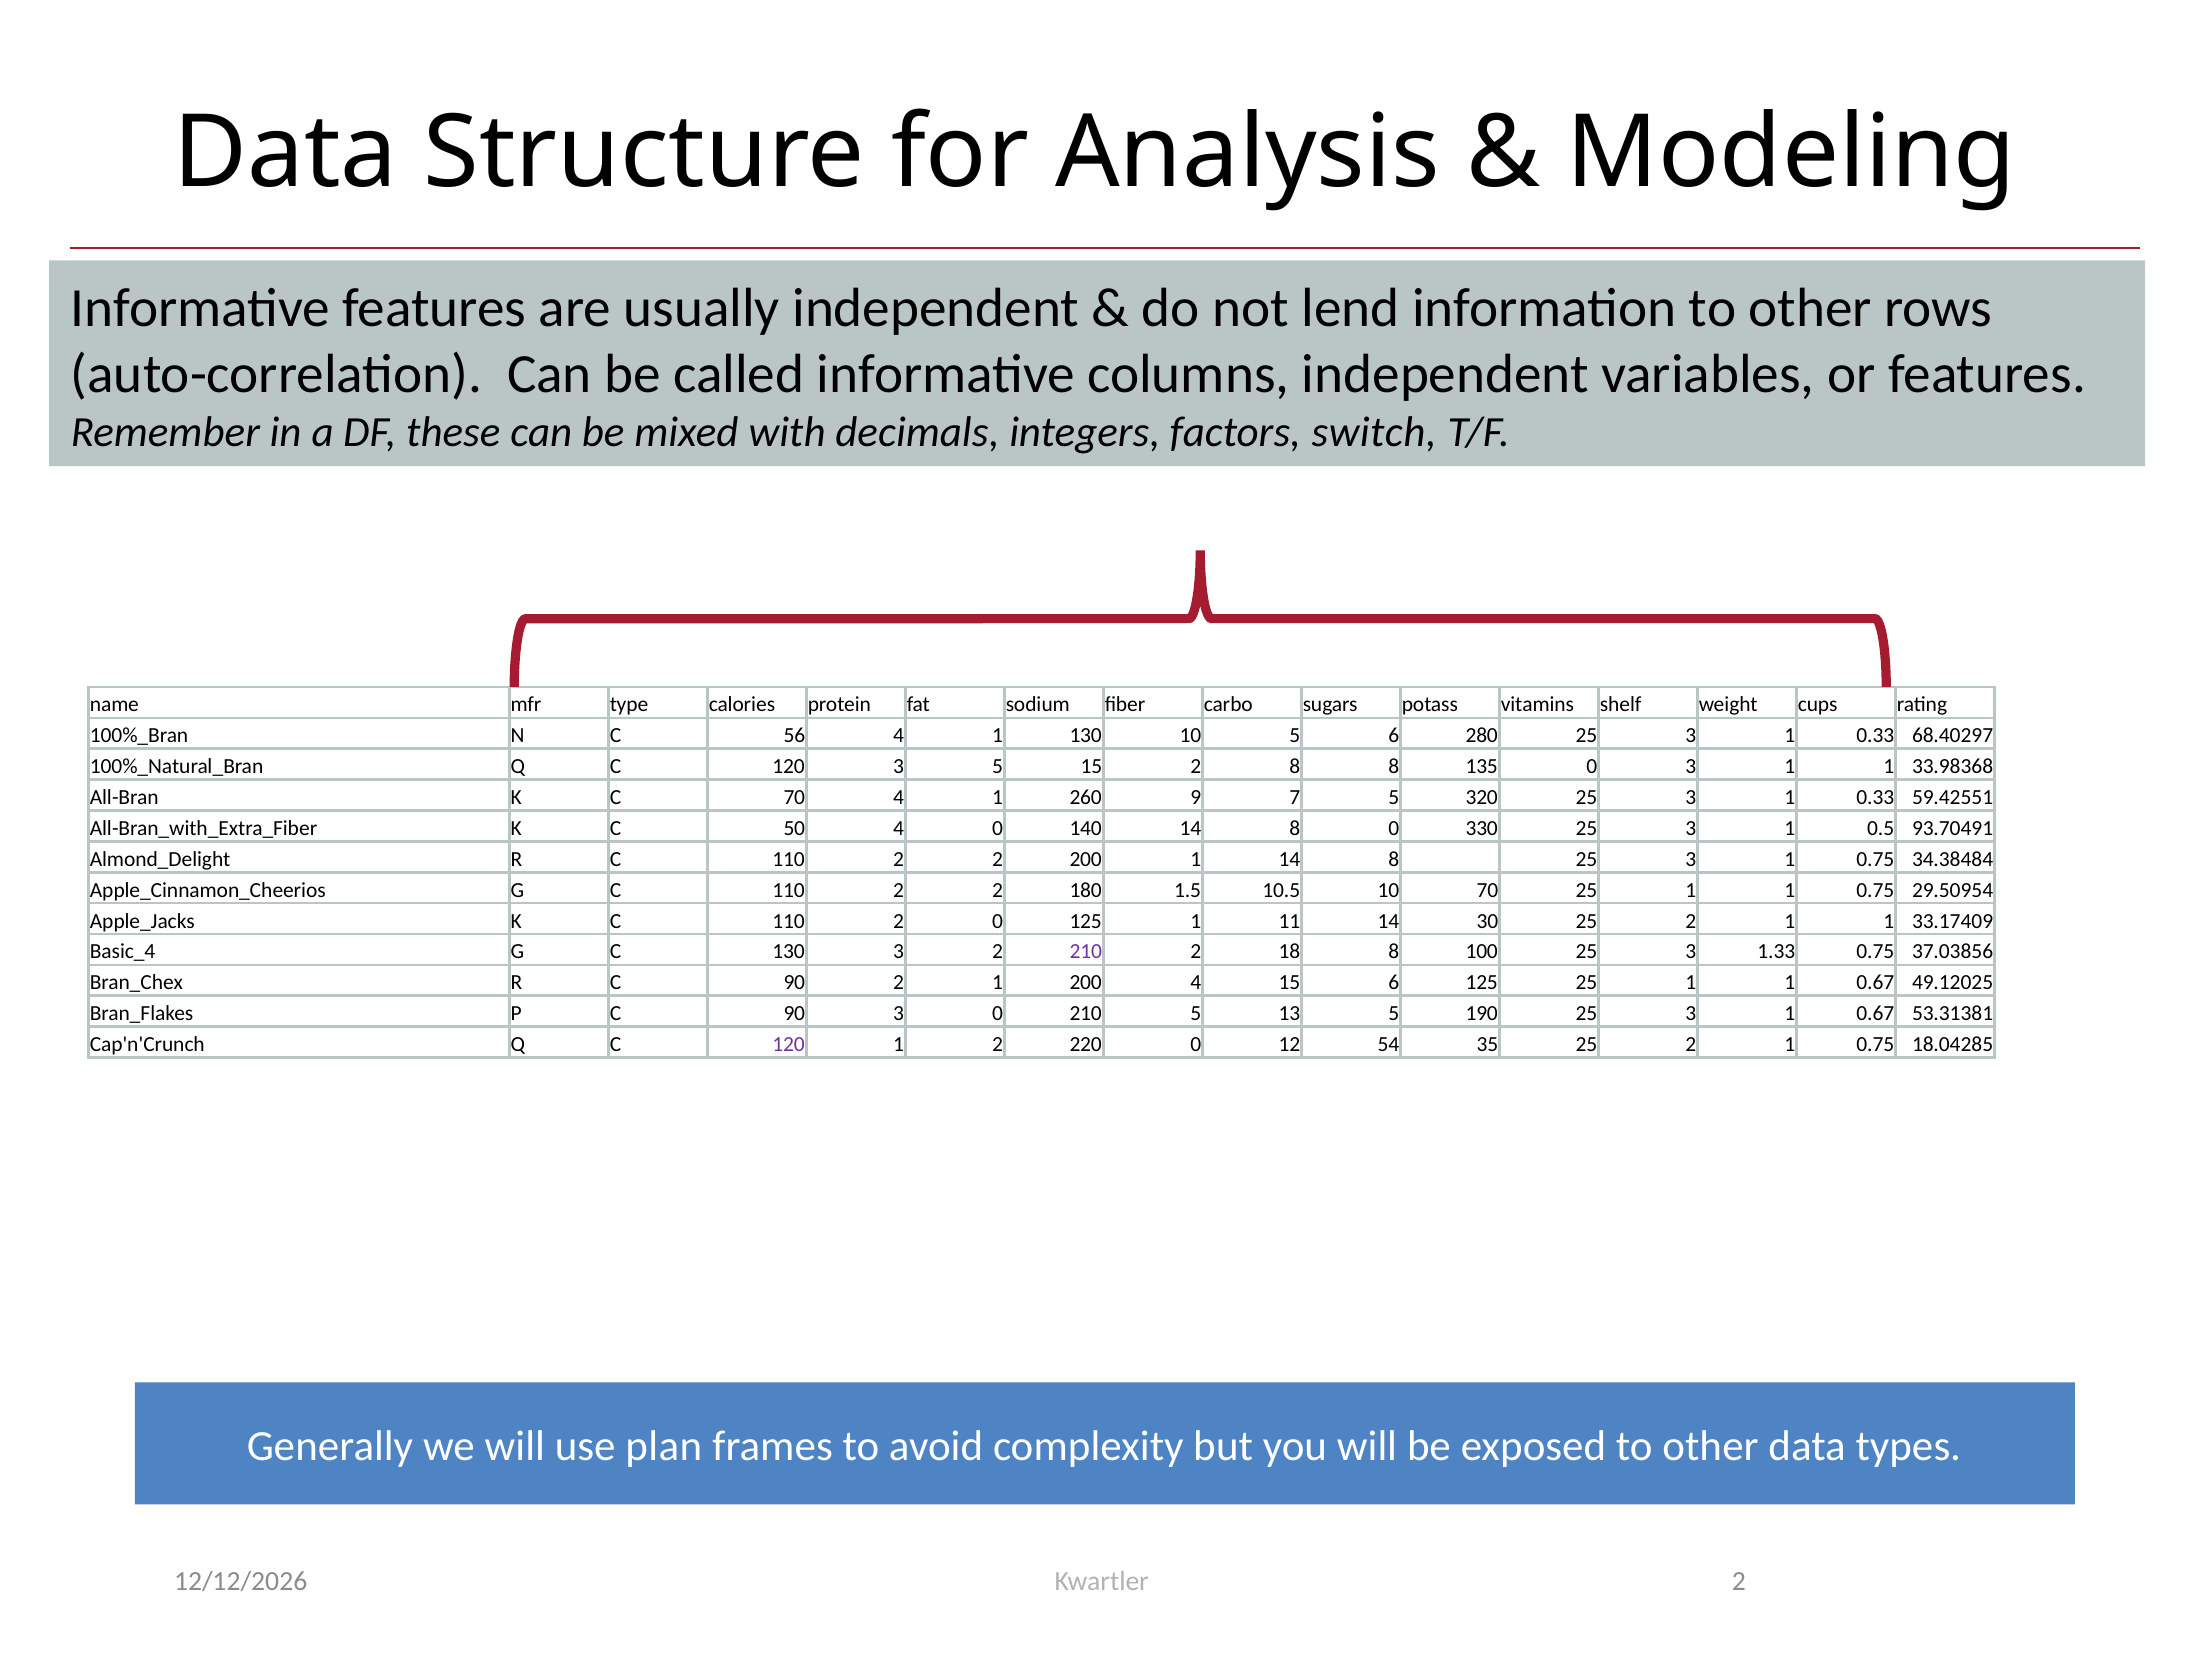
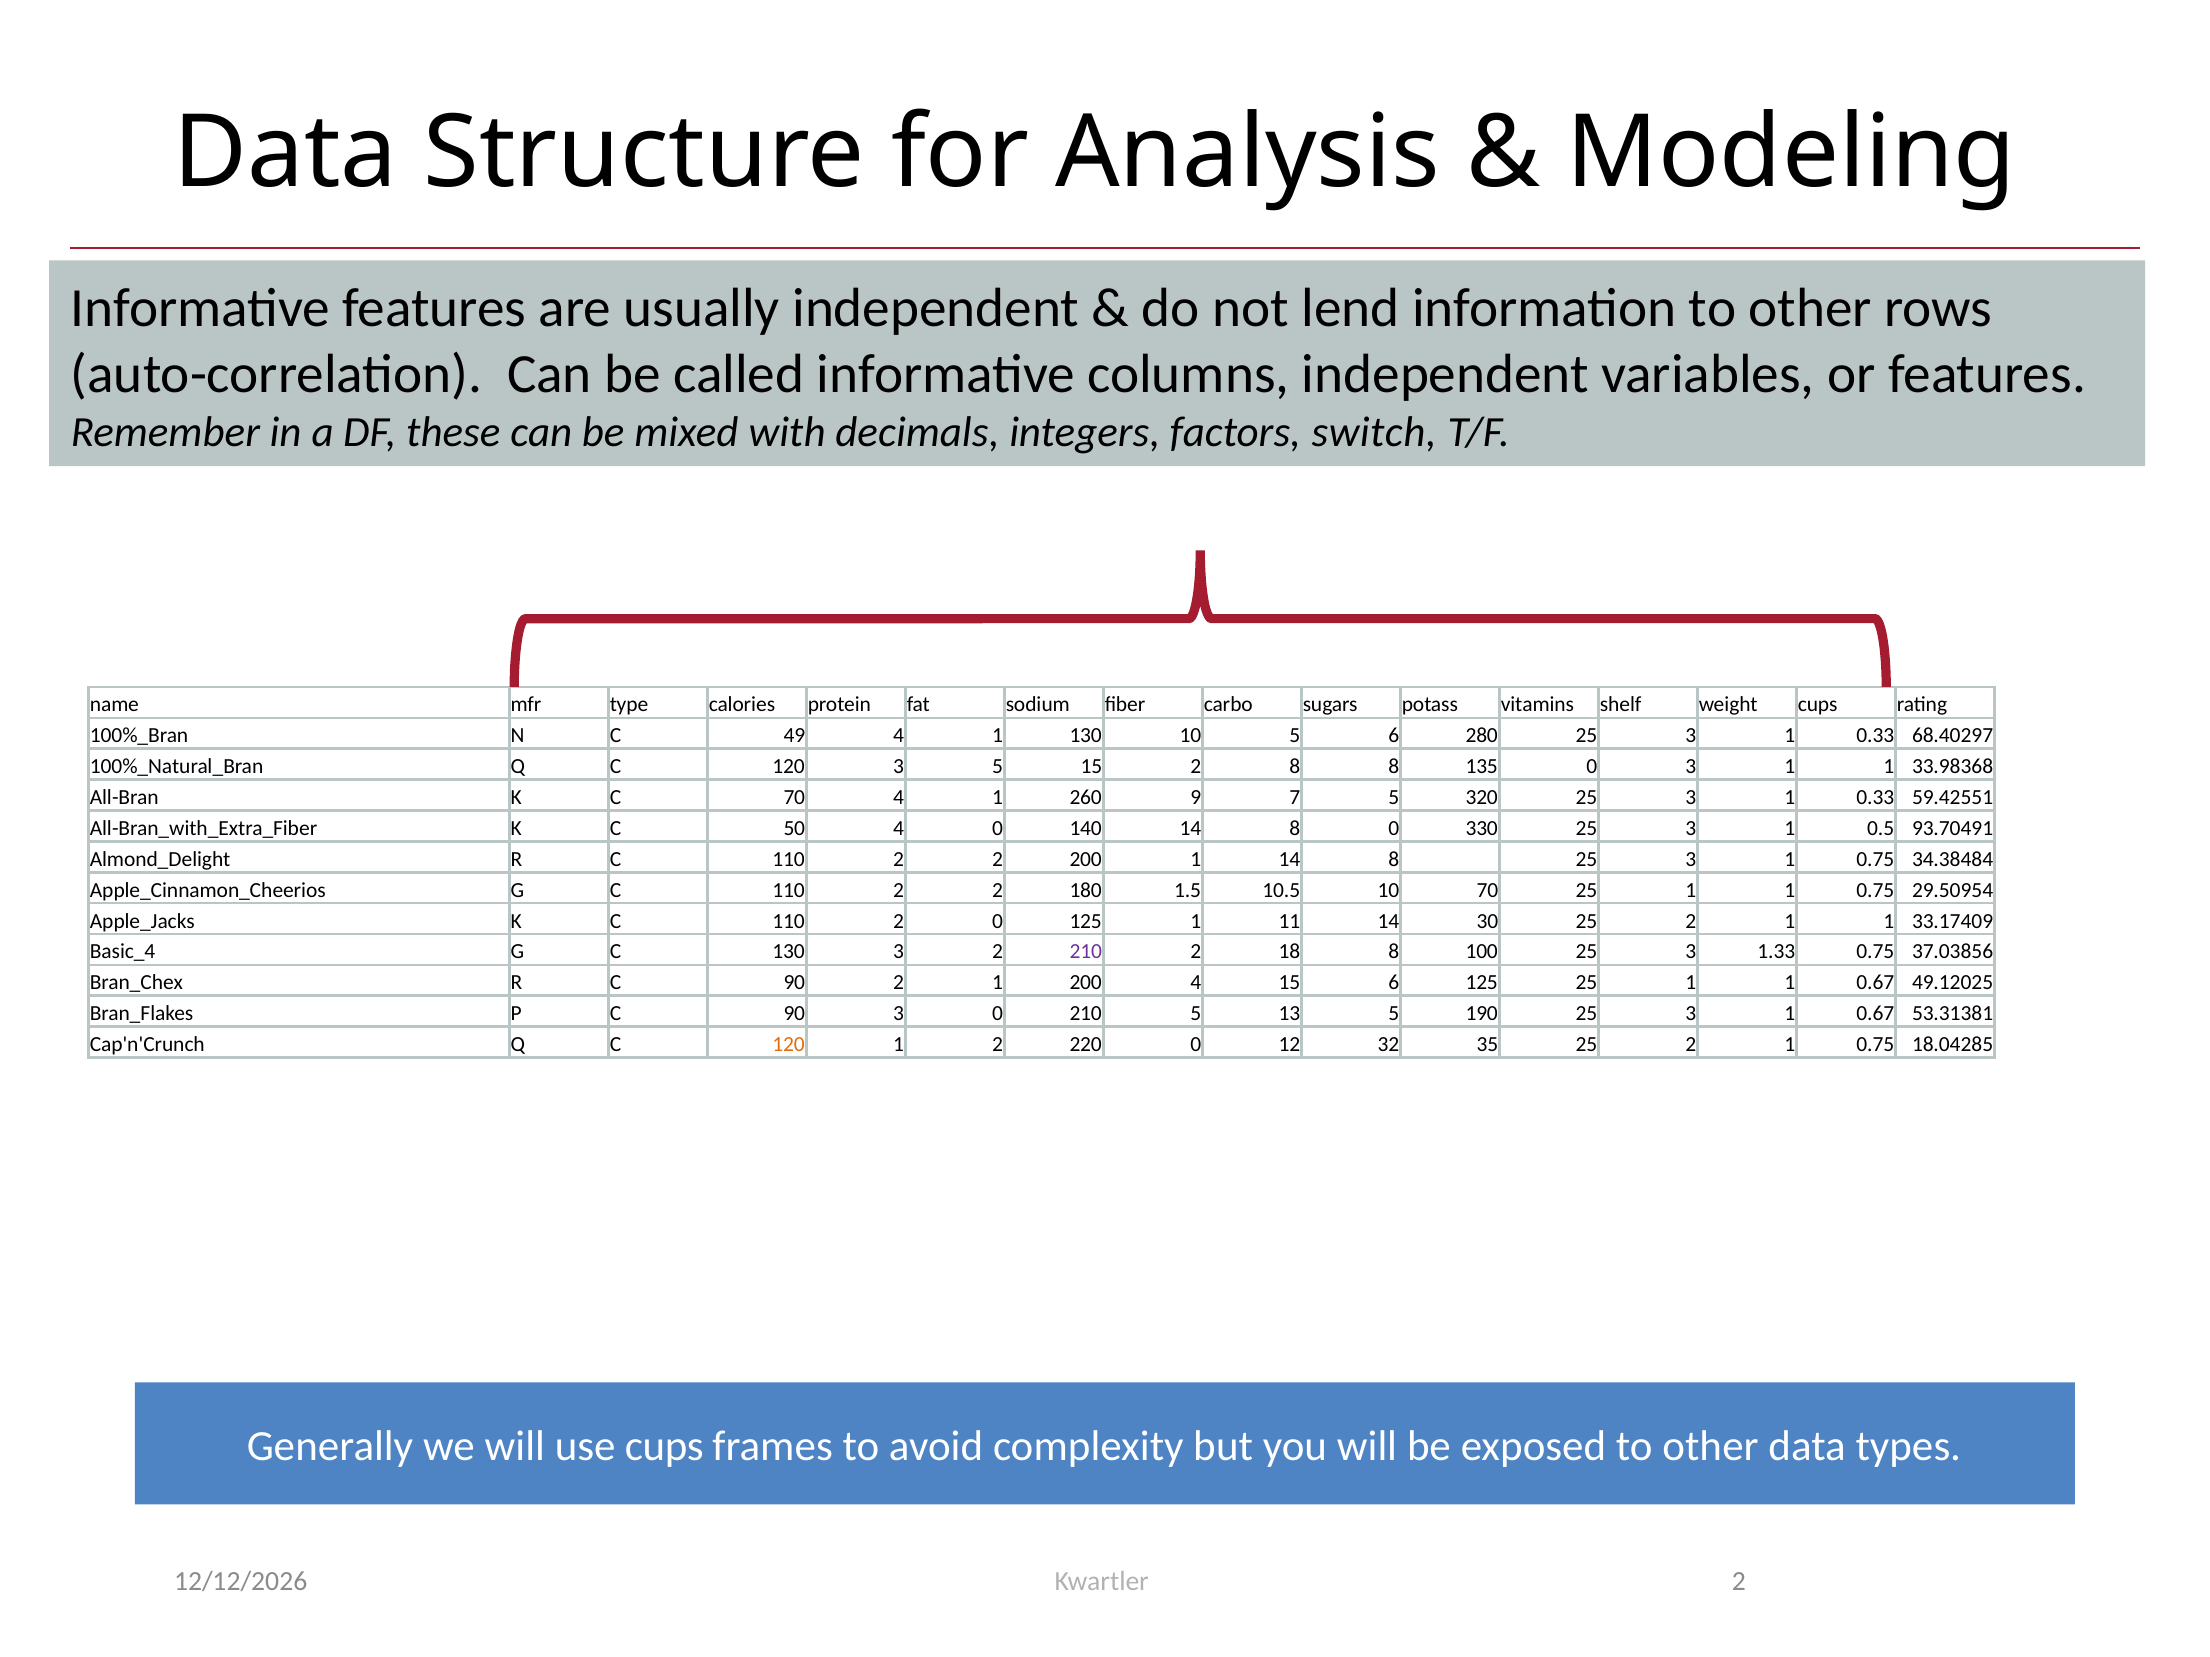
56: 56 -> 49 (794, 736)
120 colour: purple -> orange (789, 1045)
54: 54 -> 32 (1388, 1045)
use plan: plan -> cups (664, 1447)
